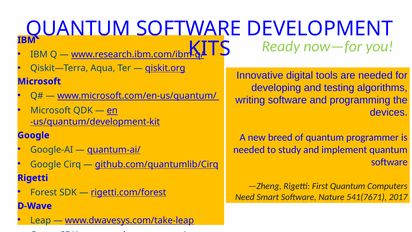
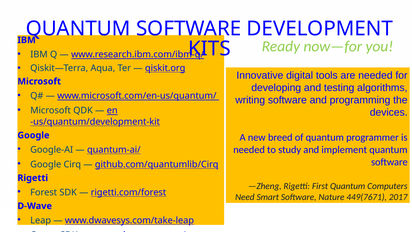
541(7671: 541(7671 -> 449(7671 (367, 197)
